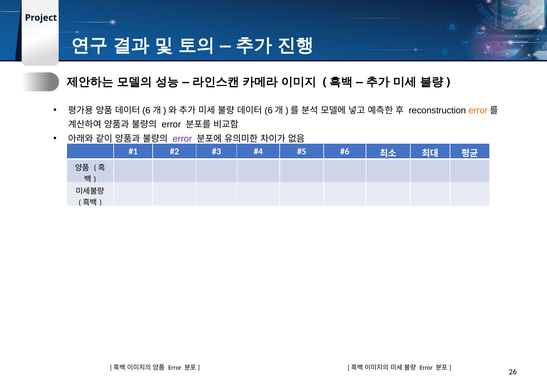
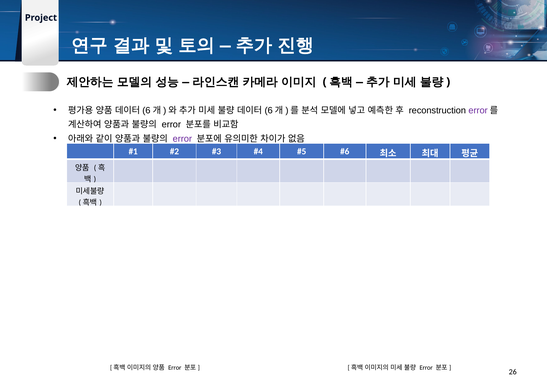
error colour: orange -> purple (478, 110)
